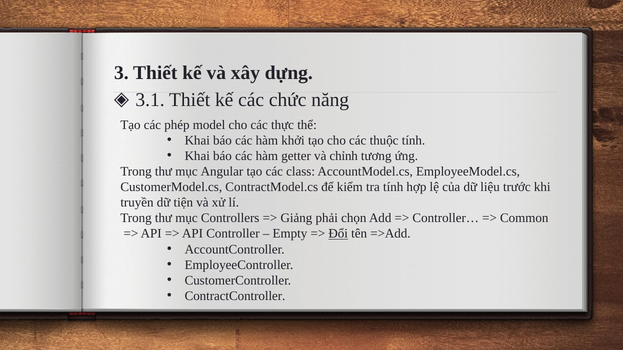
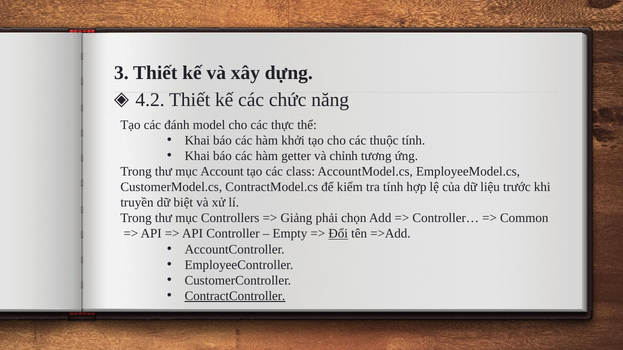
3.1: 3.1 -> 4.2 (150, 100)
phép: phép -> đánh (177, 125)
Angular: Angular -> Account (222, 172)
tiện: tiện -> biệt (183, 203)
ContractController underline: none -> present (235, 296)
